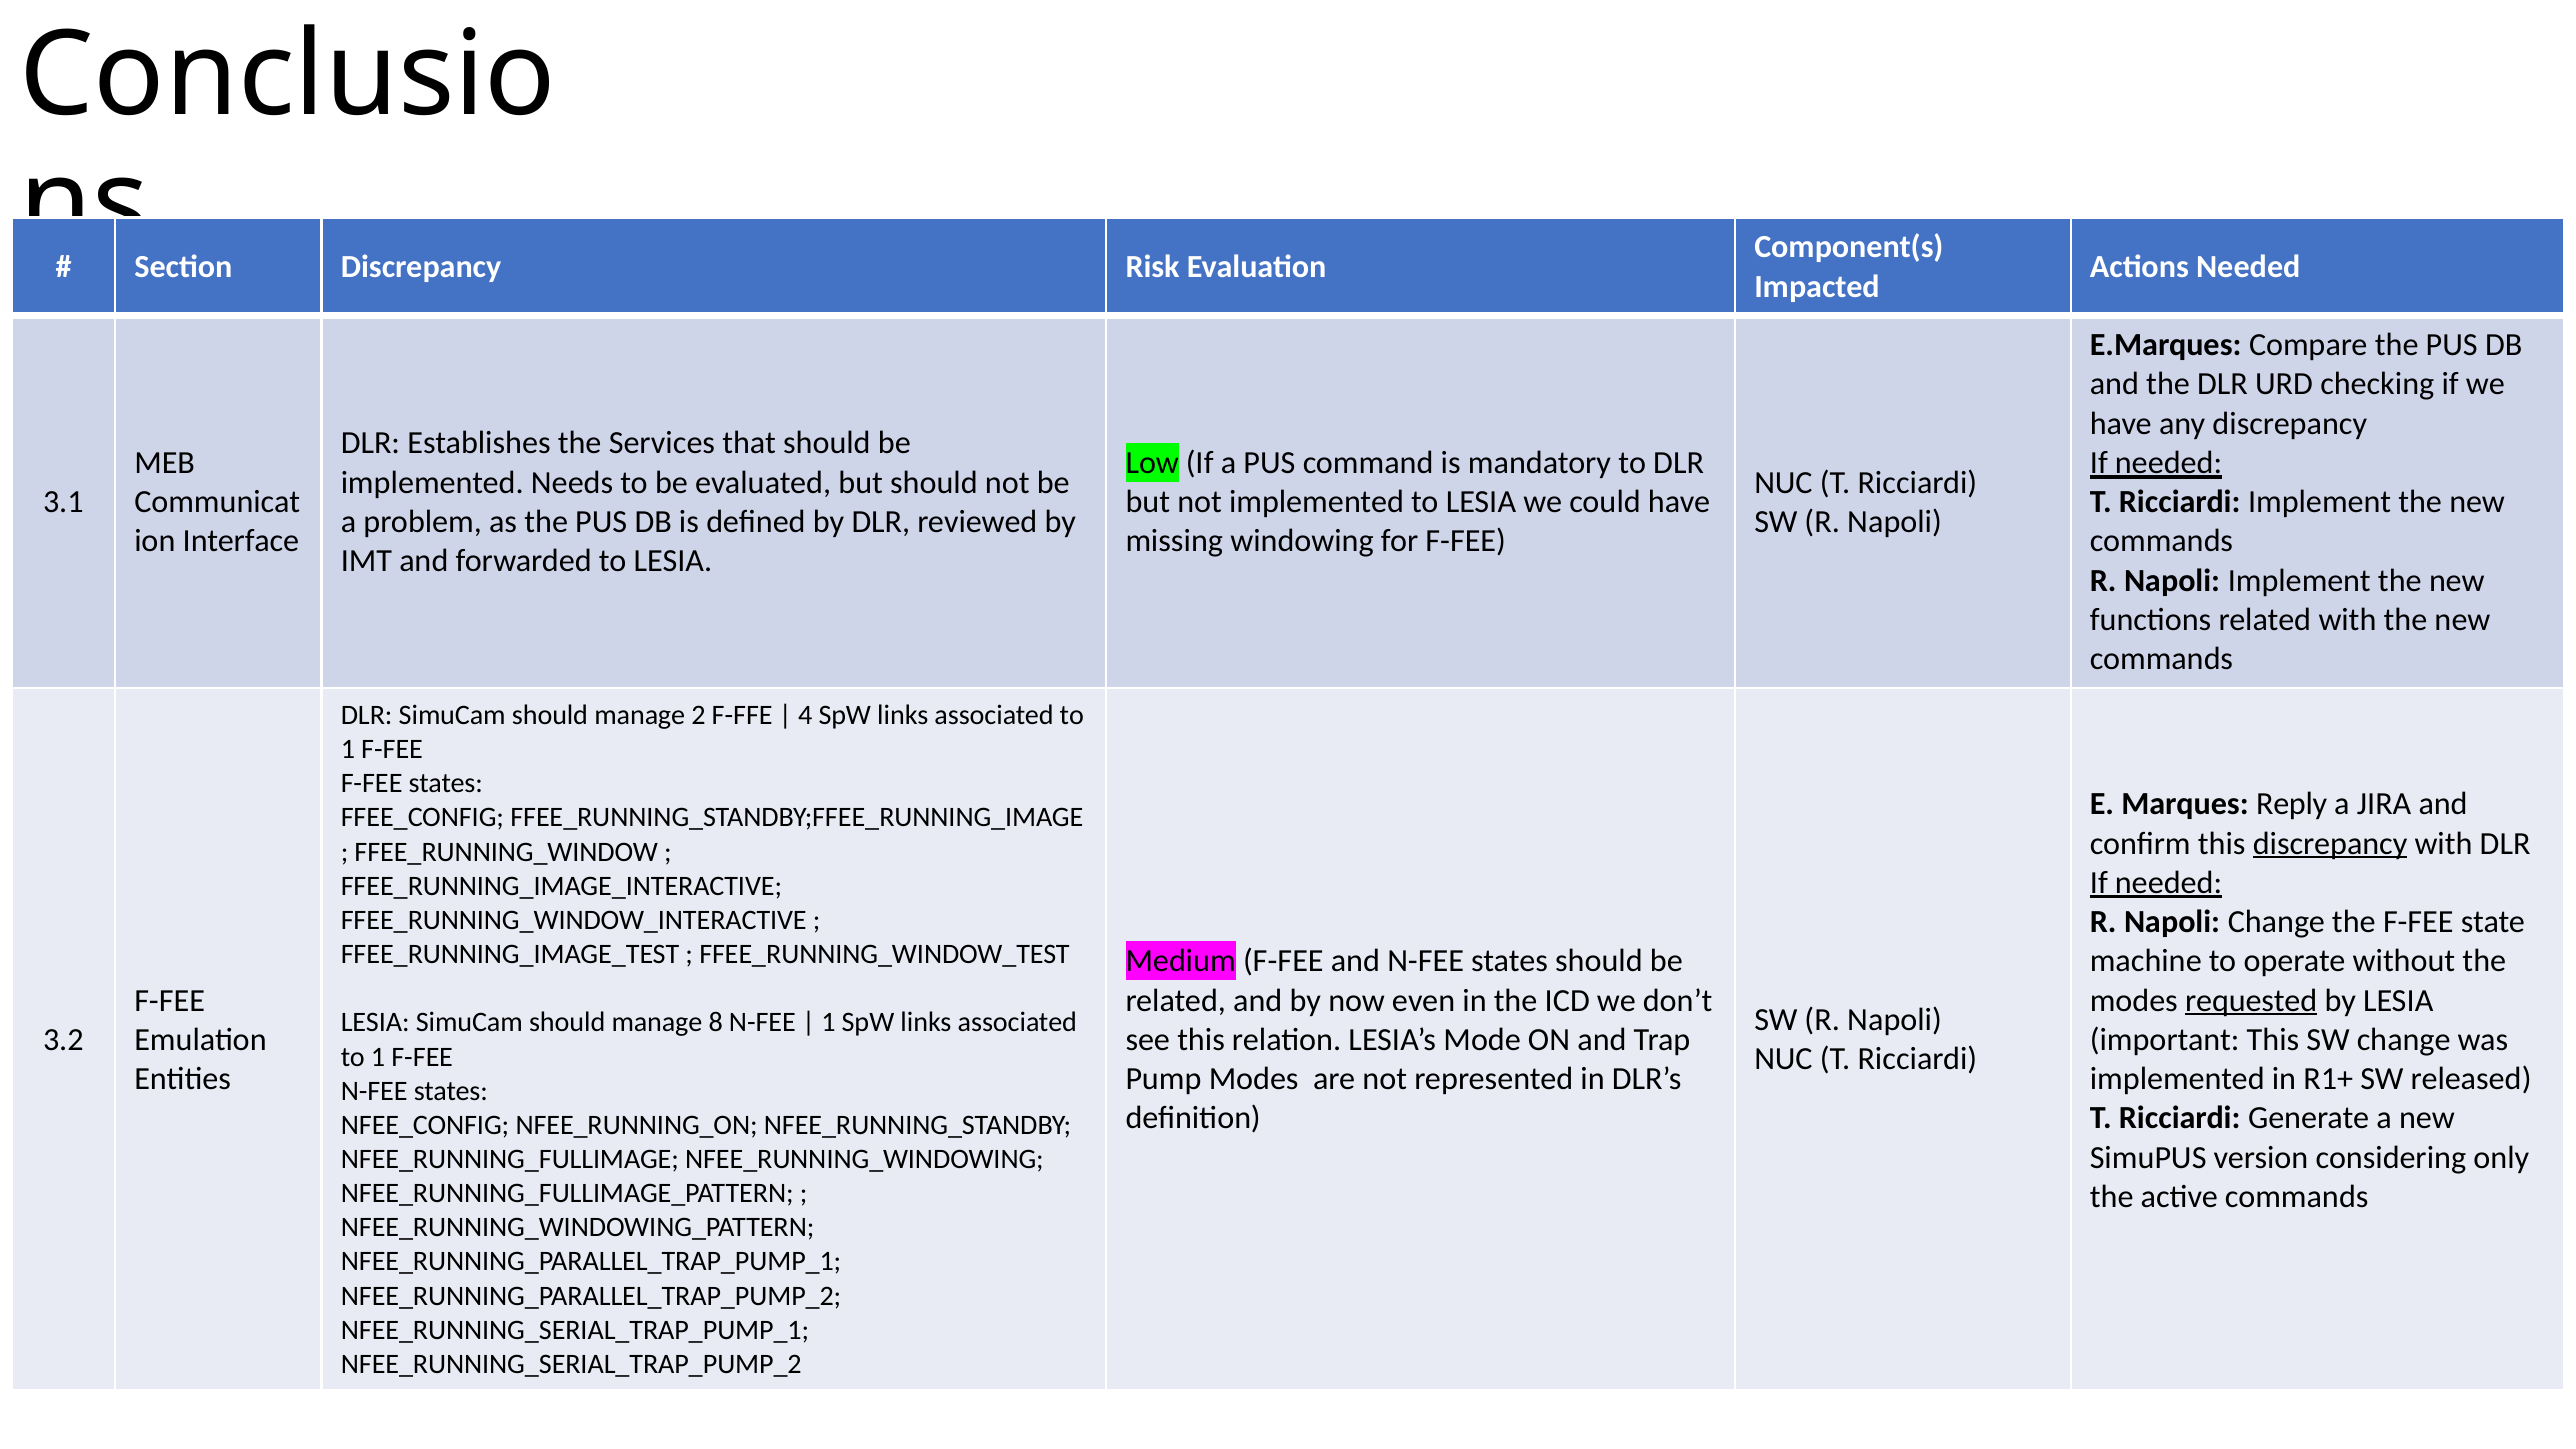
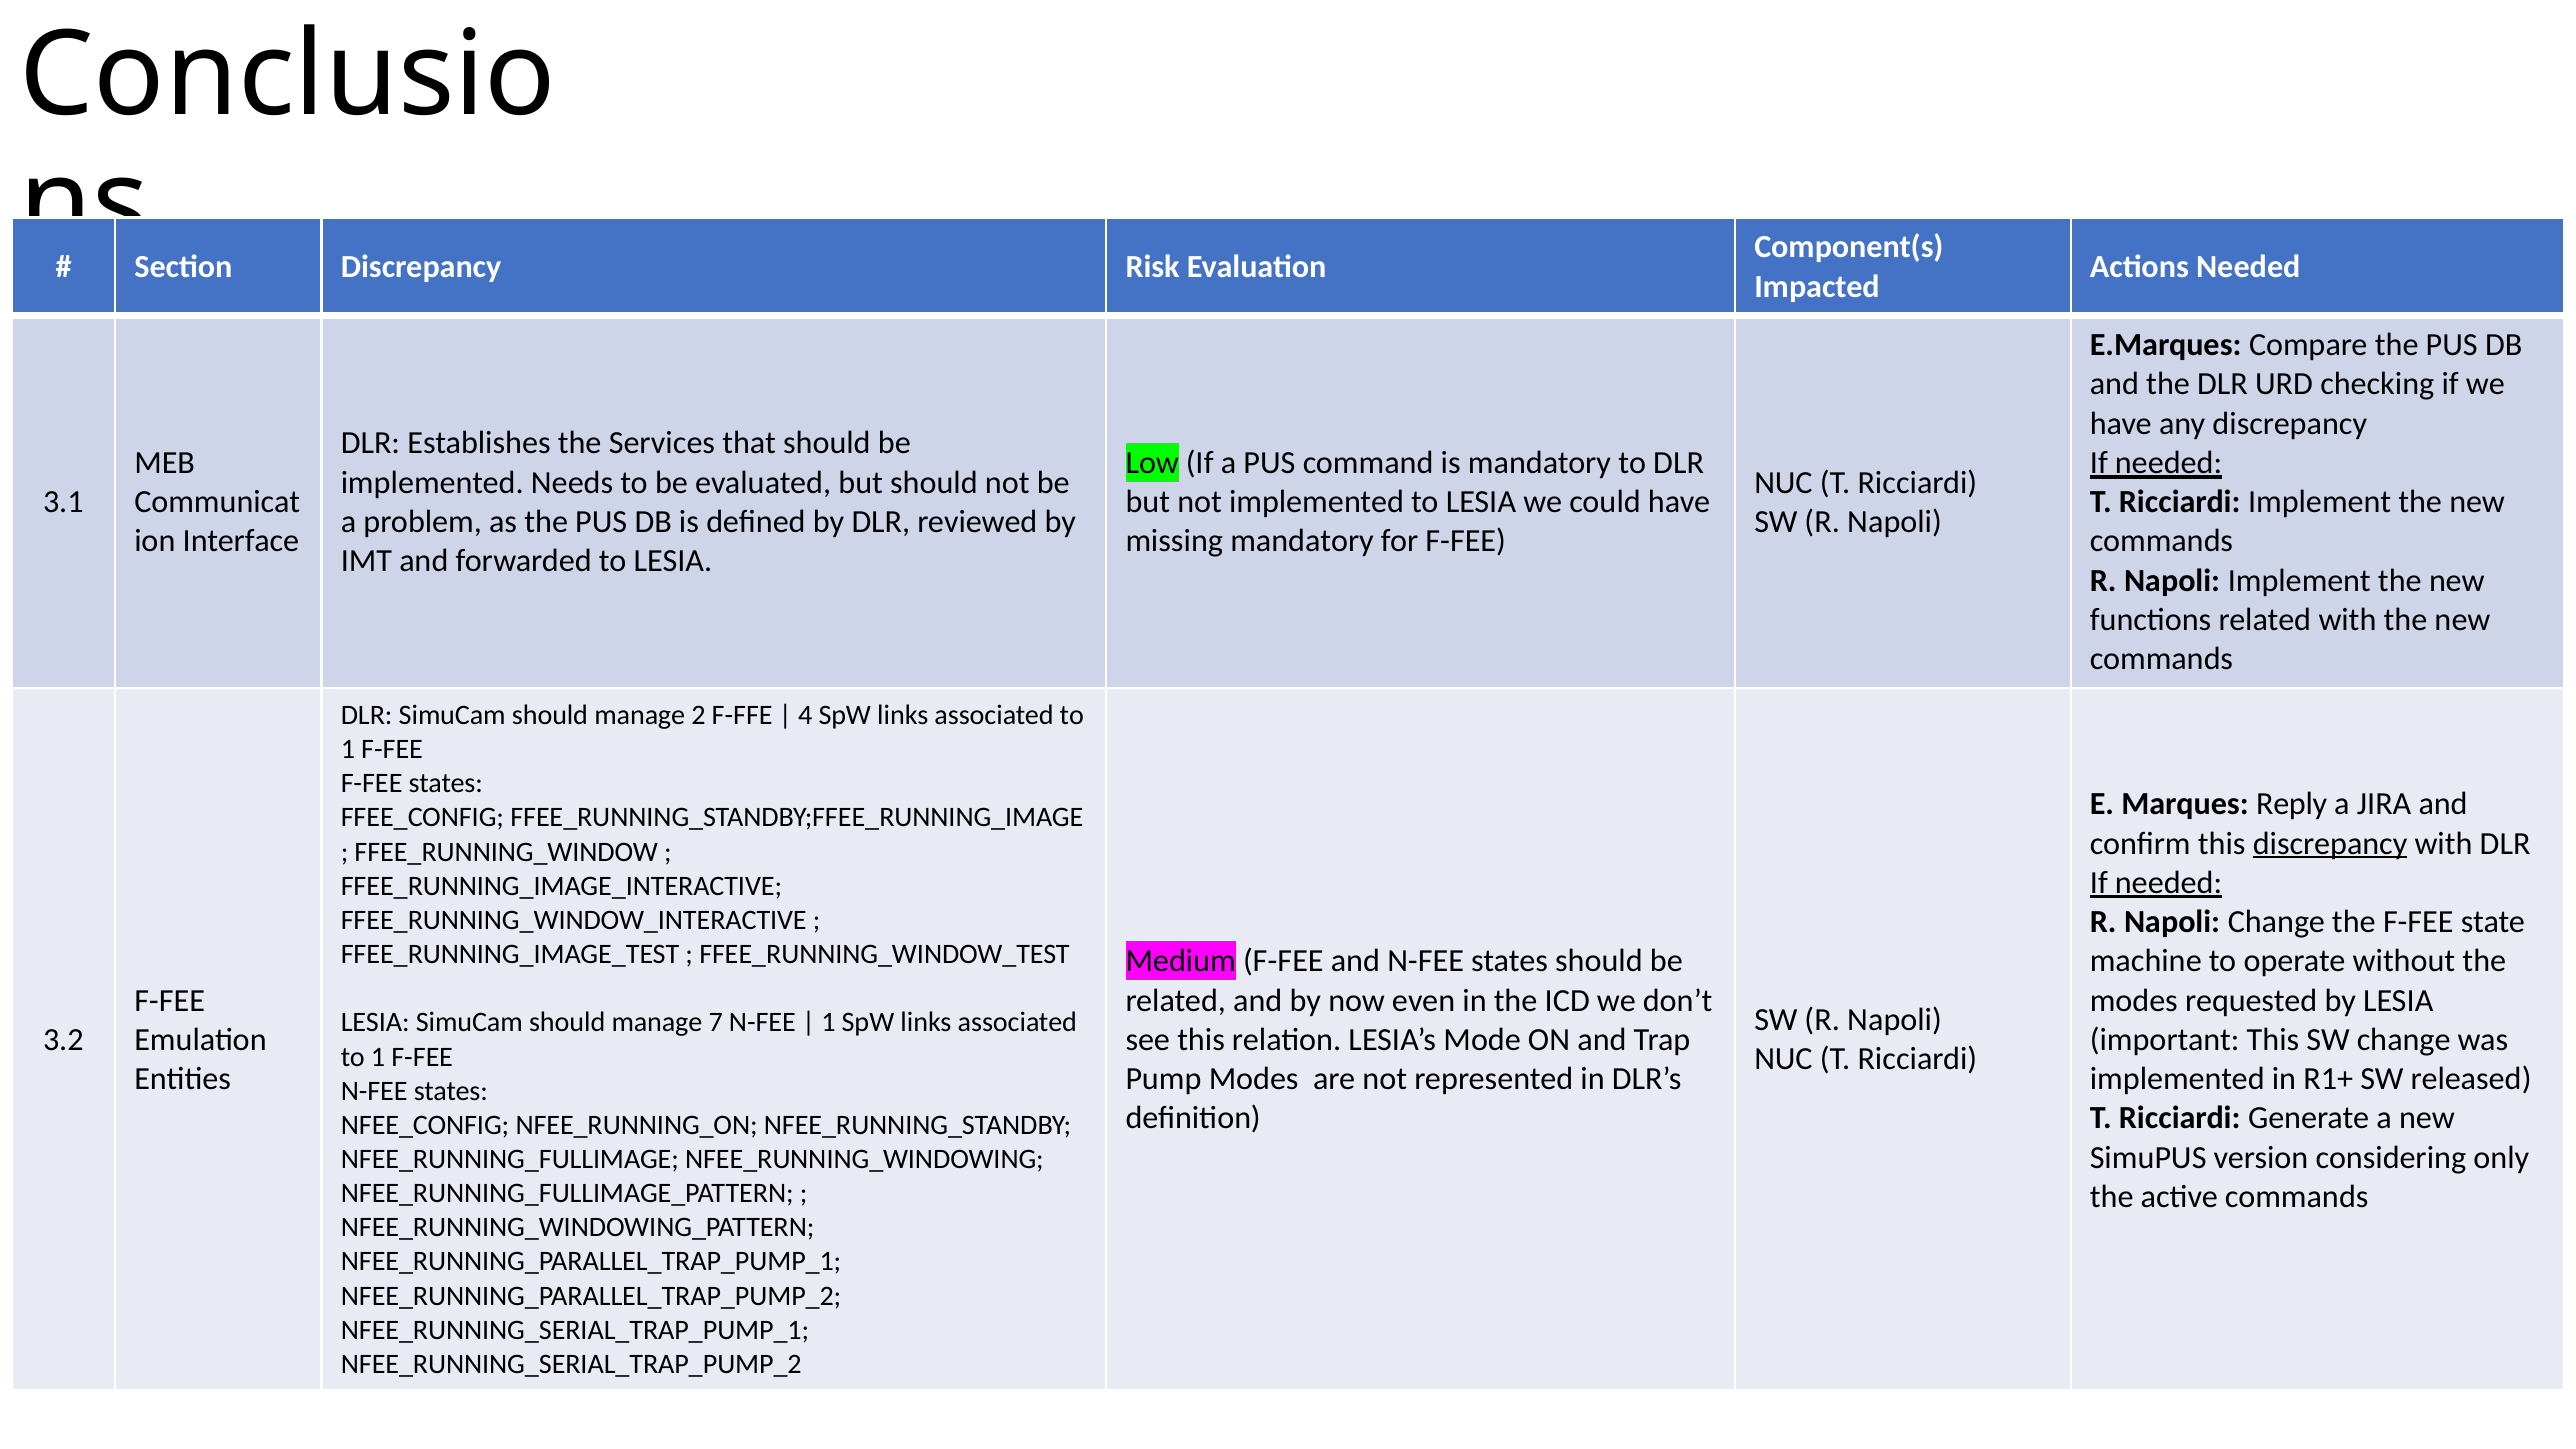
missing windowing: windowing -> mandatory (1302, 541)
requested underline: present -> none (2251, 1000)
8: 8 -> 7 (716, 1023)
